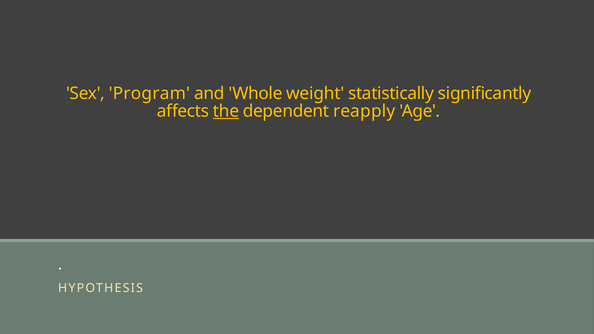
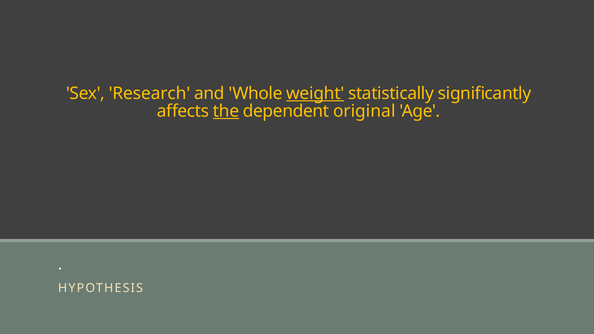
Program: Program -> Research (150, 93)
weight underline: none -> present (315, 93)
reapply: reapply -> original (364, 111)
